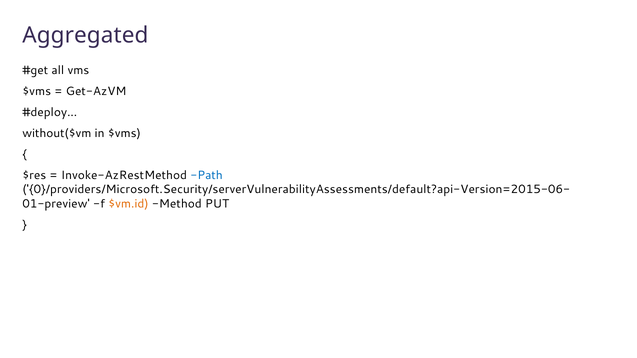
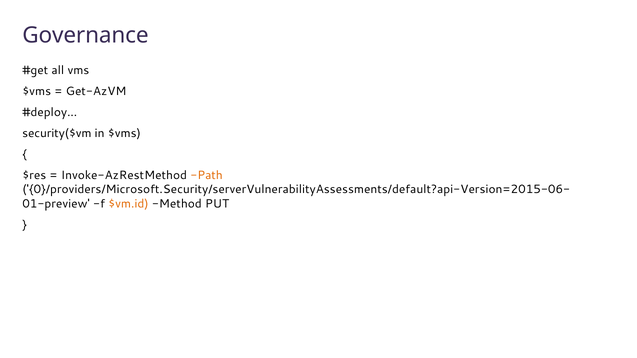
Aggregated: Aggregated -> Governance (85, 35)
without($vm: without($vm -> security($vm (57, 133)
Path colour: blue -> orange (207, 175)
